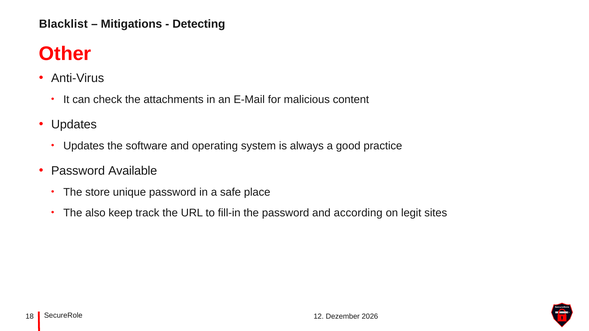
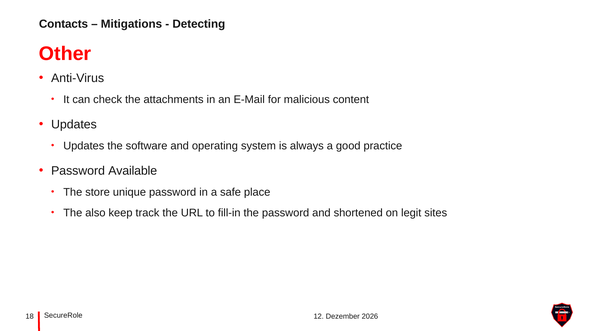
Blacklist: Blacklist -> Contacts (63, 24)
according: according -> shortened (358, 213)
